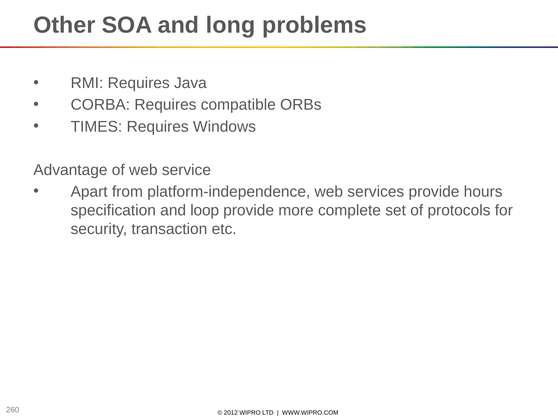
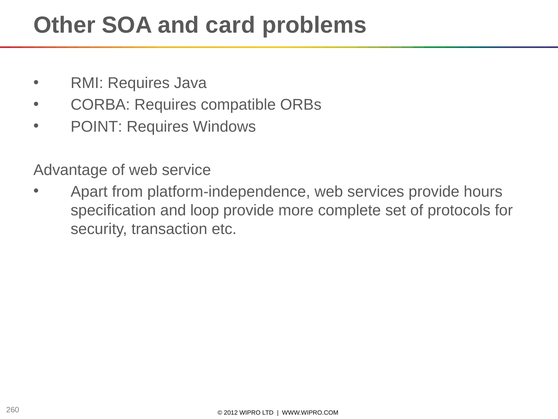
long: long -> card (231, 25)
TIMES: TIMES -> POINT (96, 126)
